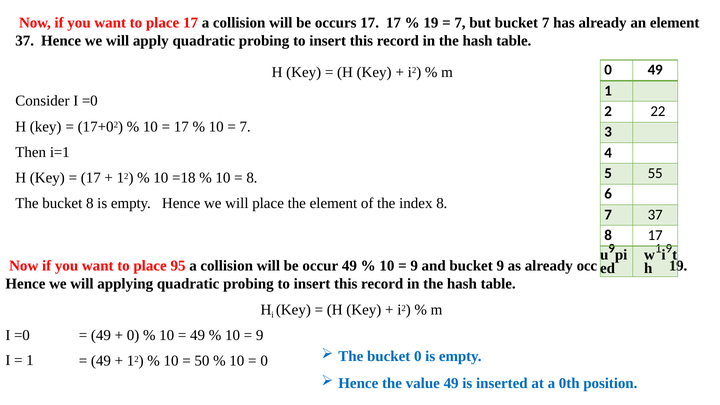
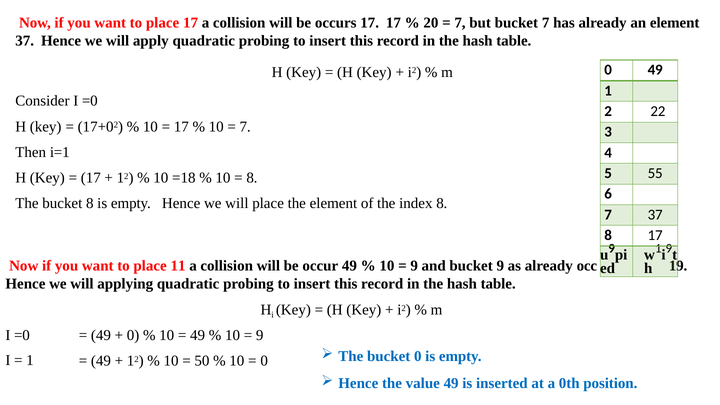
19: 19 -> 20 (431, 23)
95: 95 -> 11 (178, 266)
